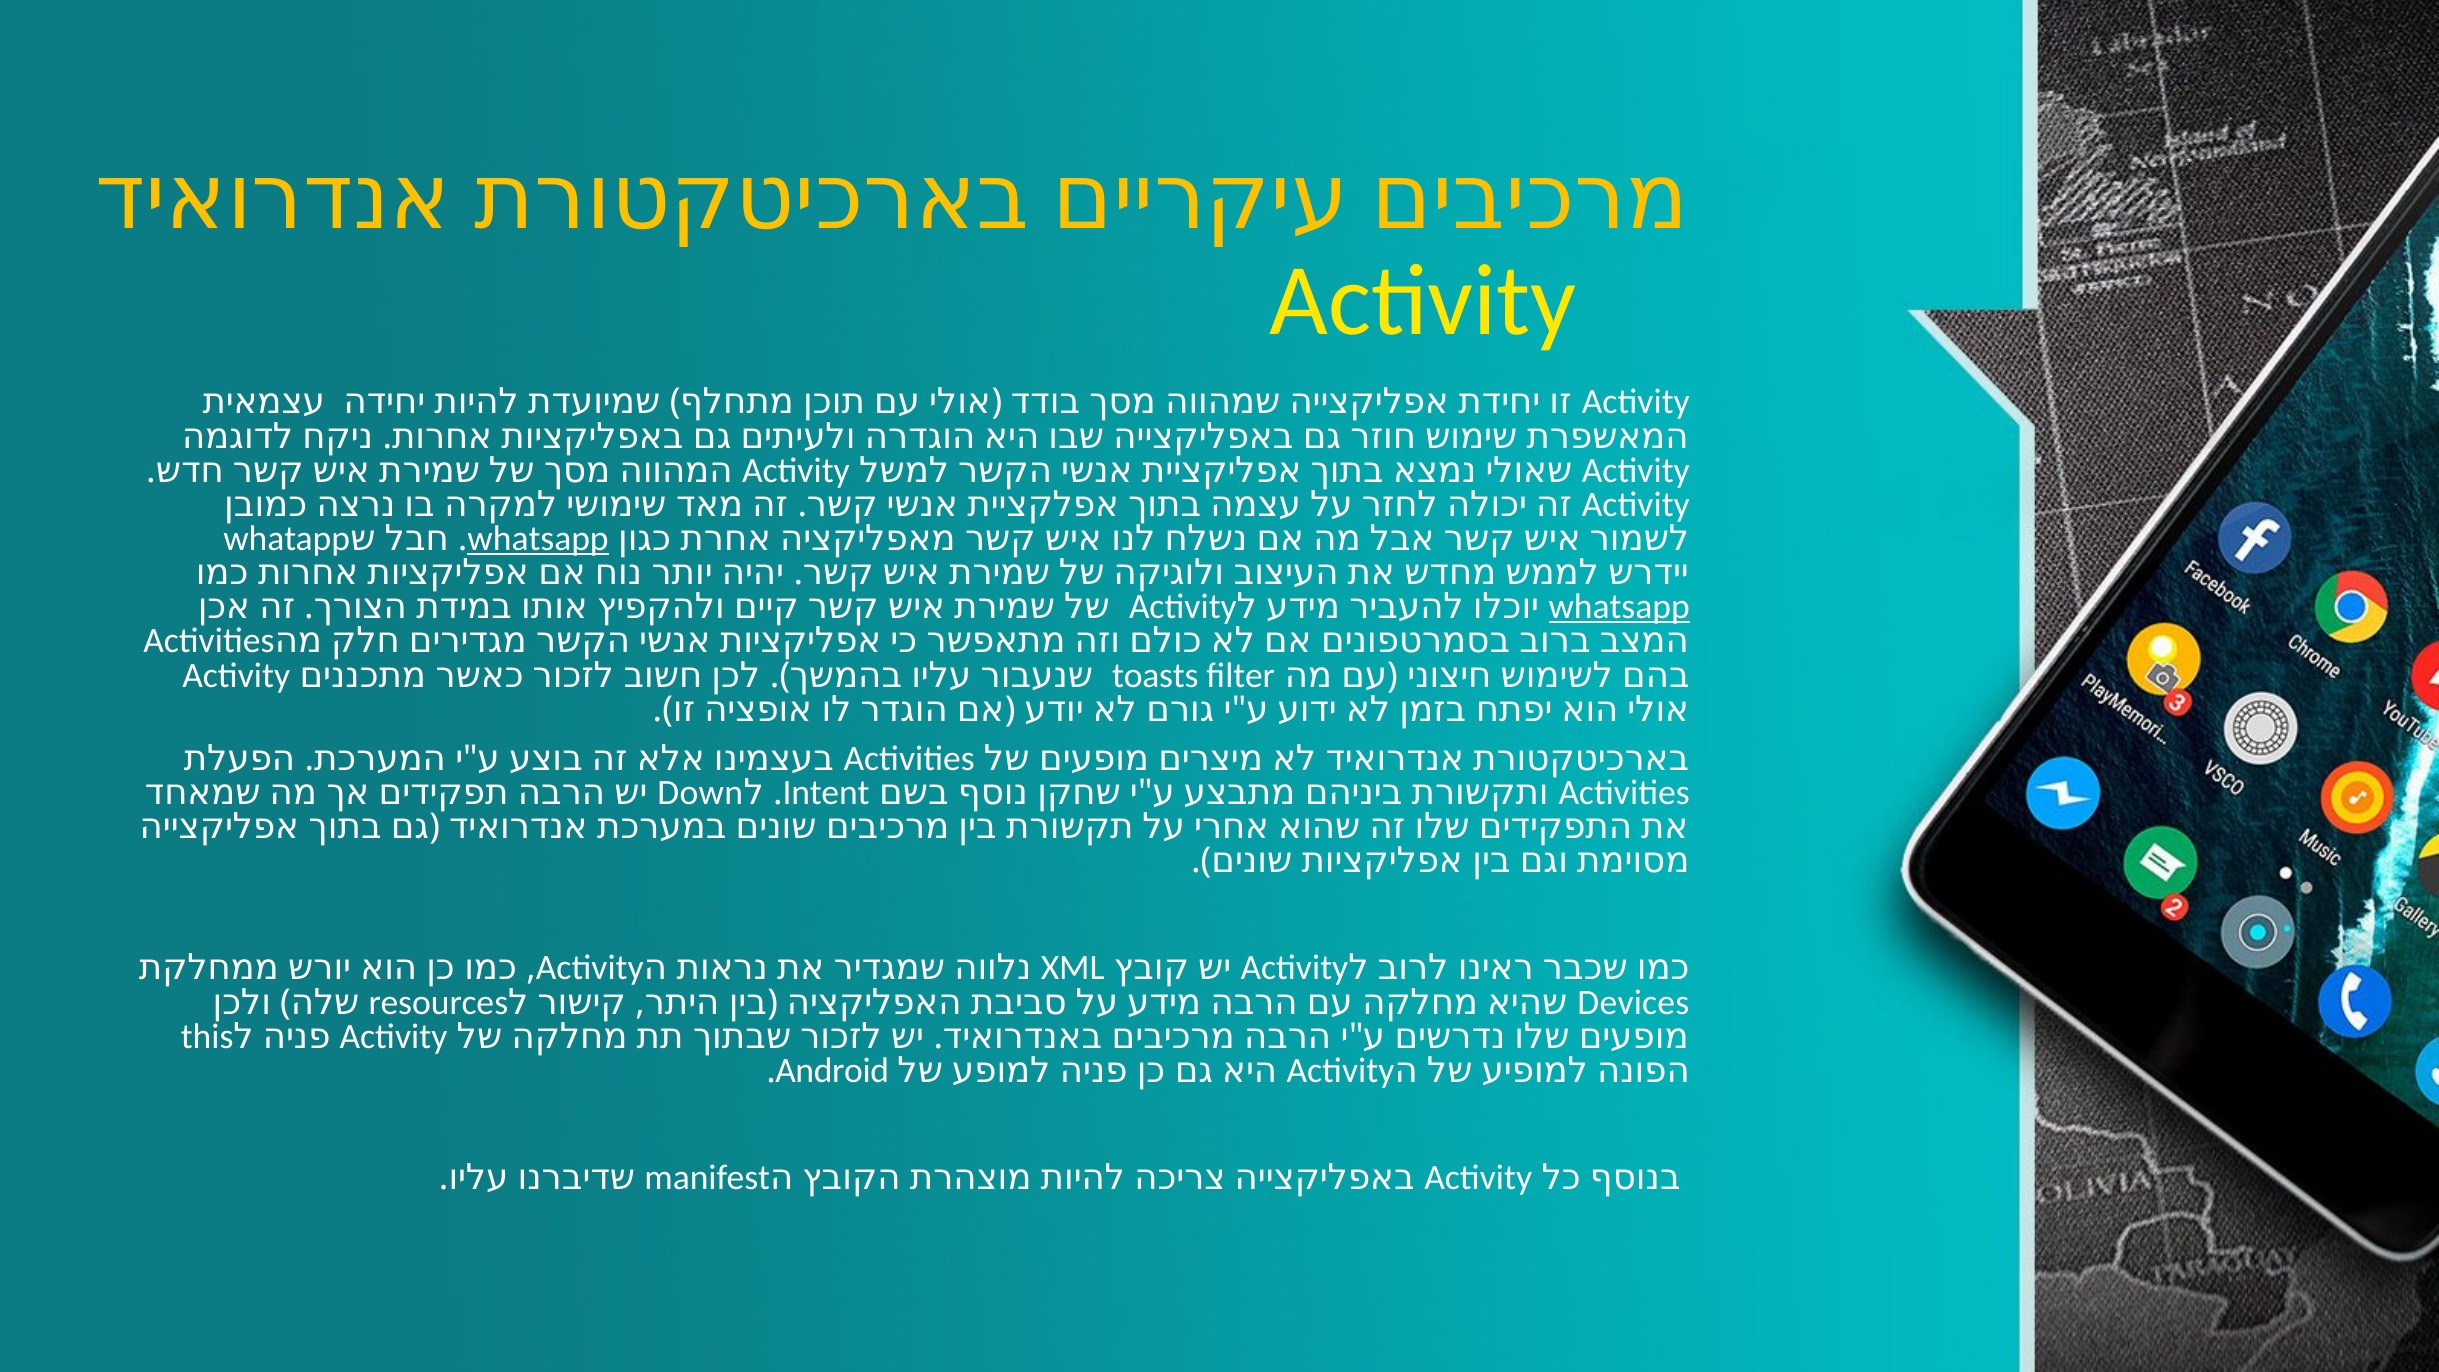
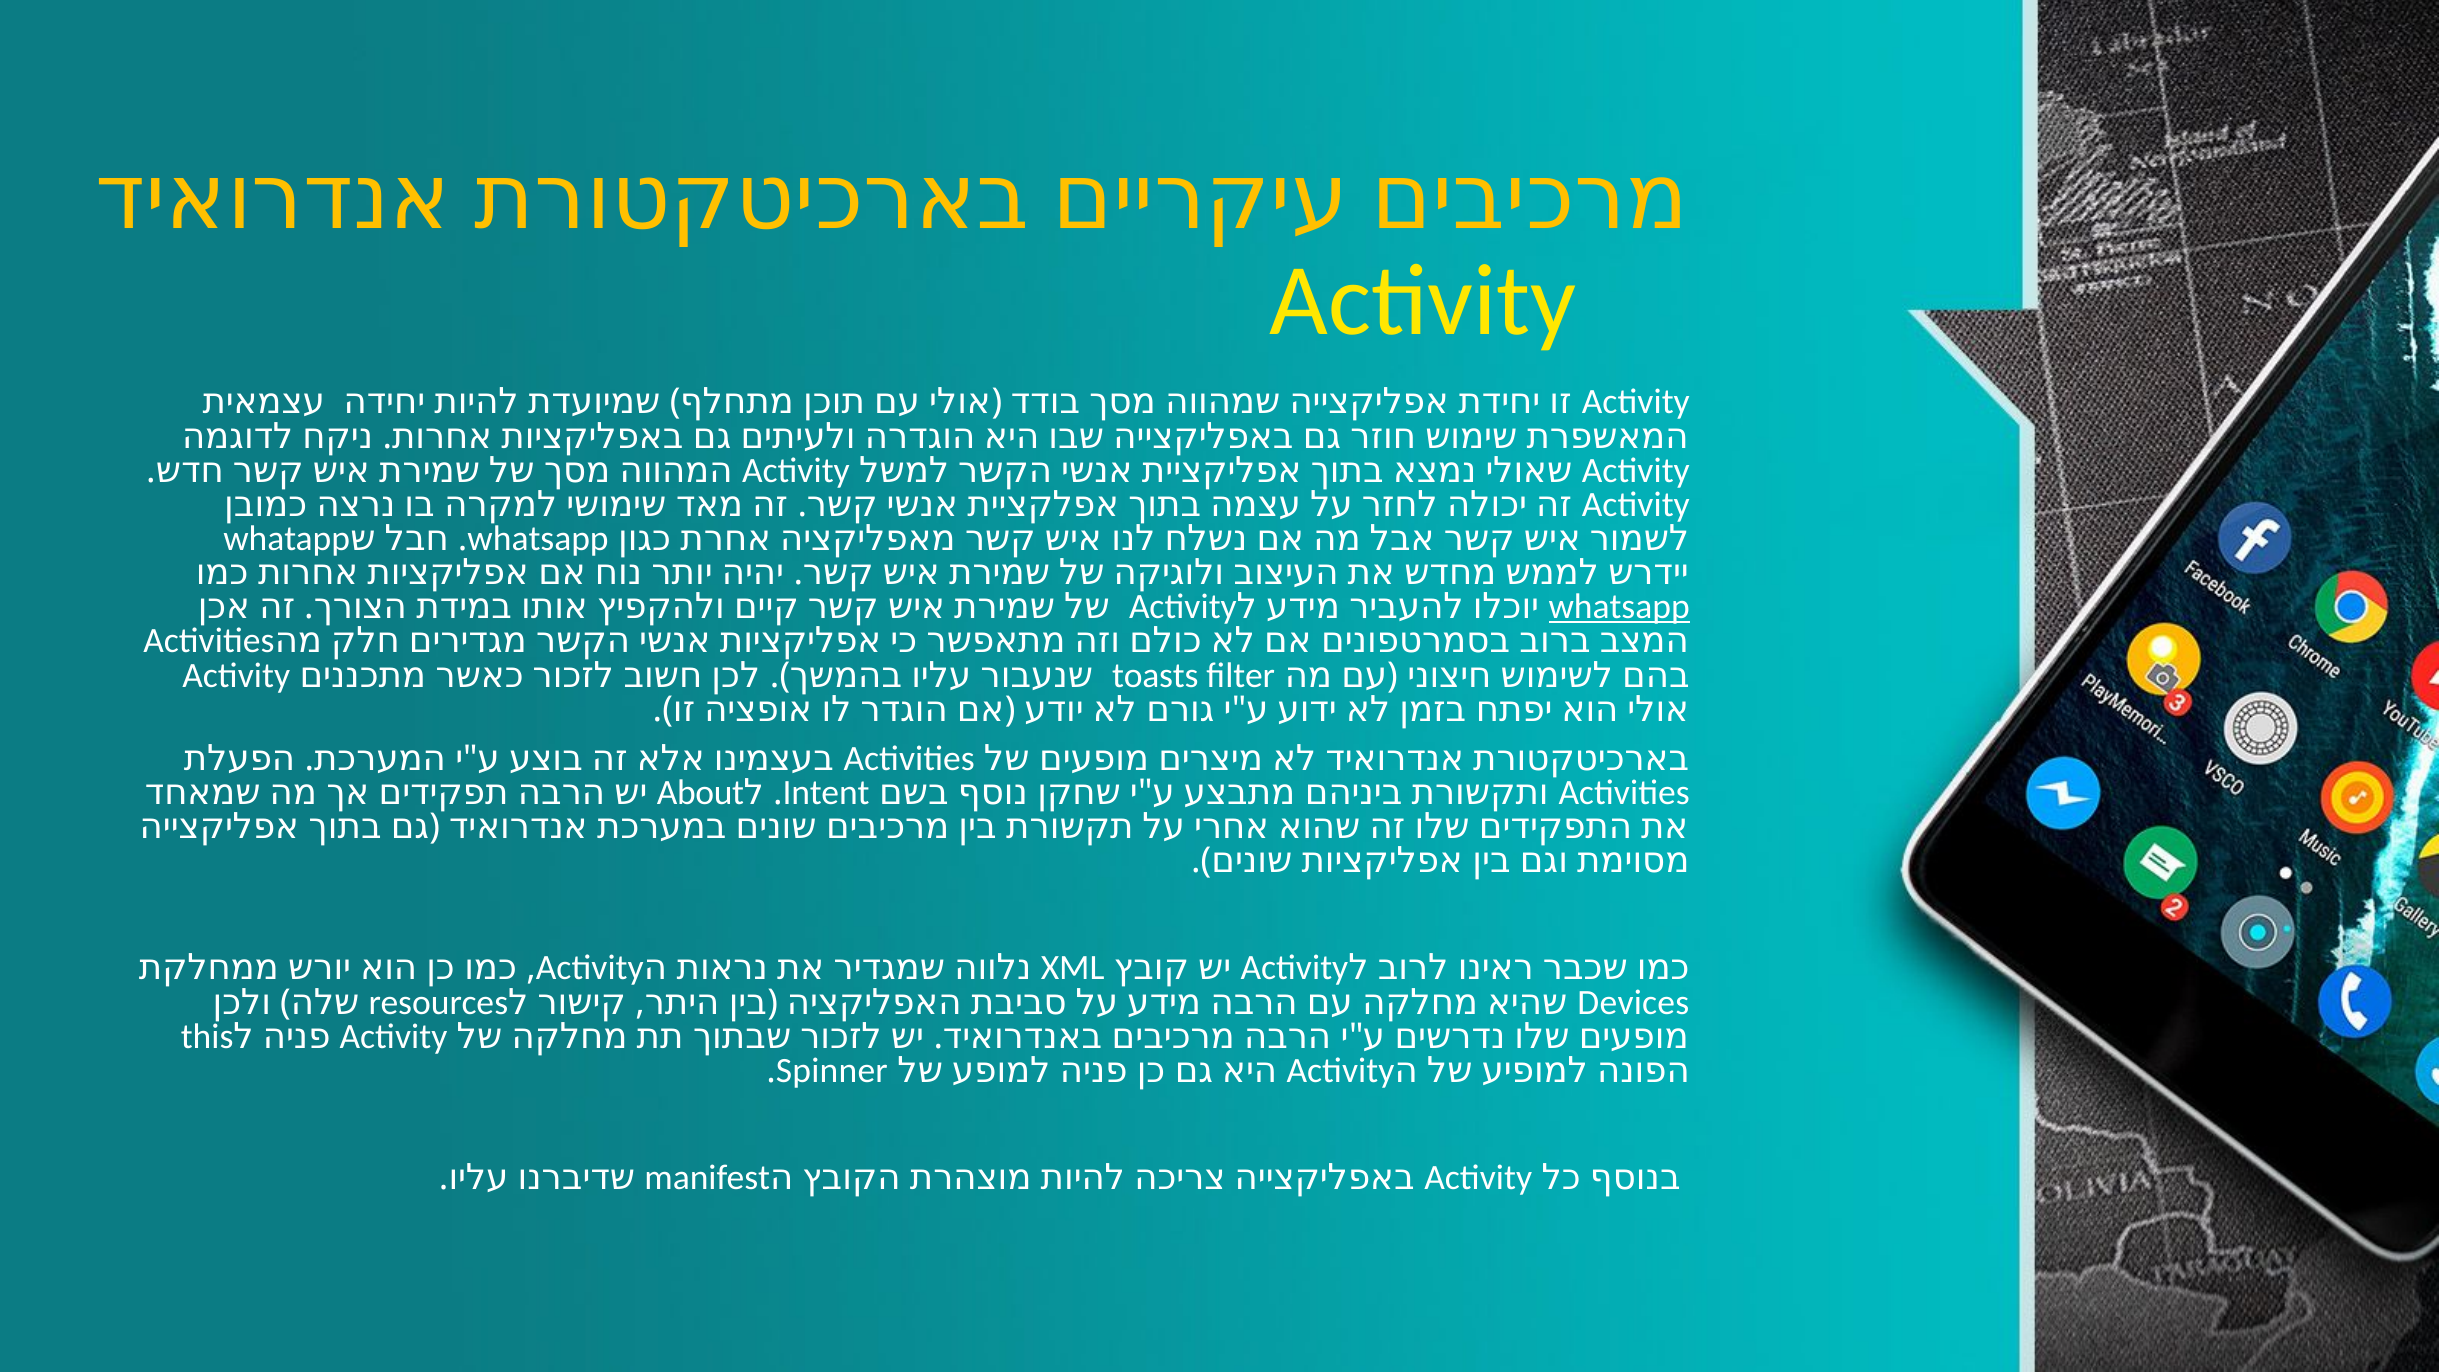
whatsapp underline: present -> none (538, 539)
Down: Down -> About (701, 793)
Android: Android -> Spinner (832, 1071)
